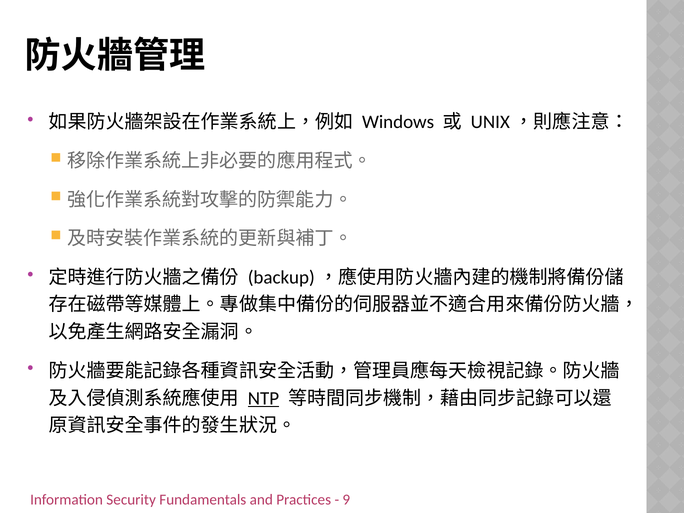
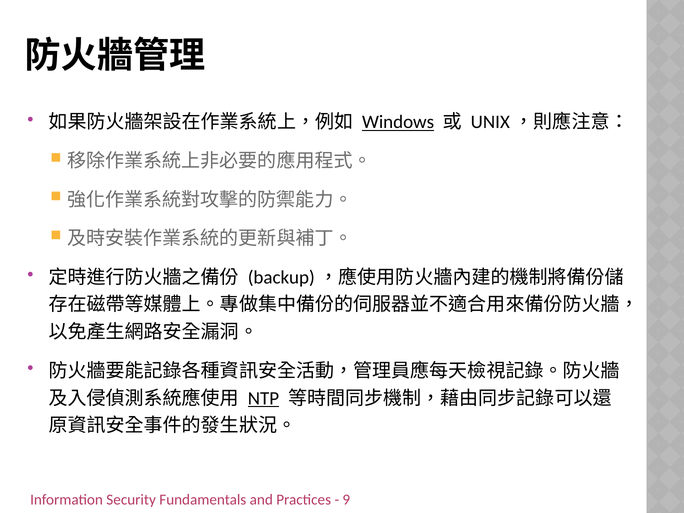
Windows underline: none -> present (398, 122)
